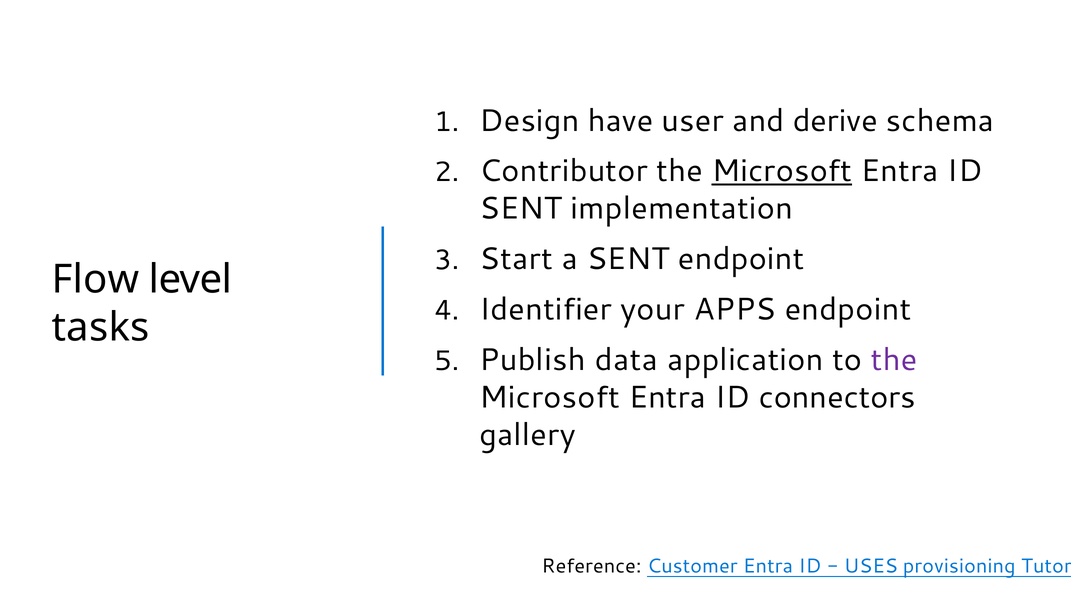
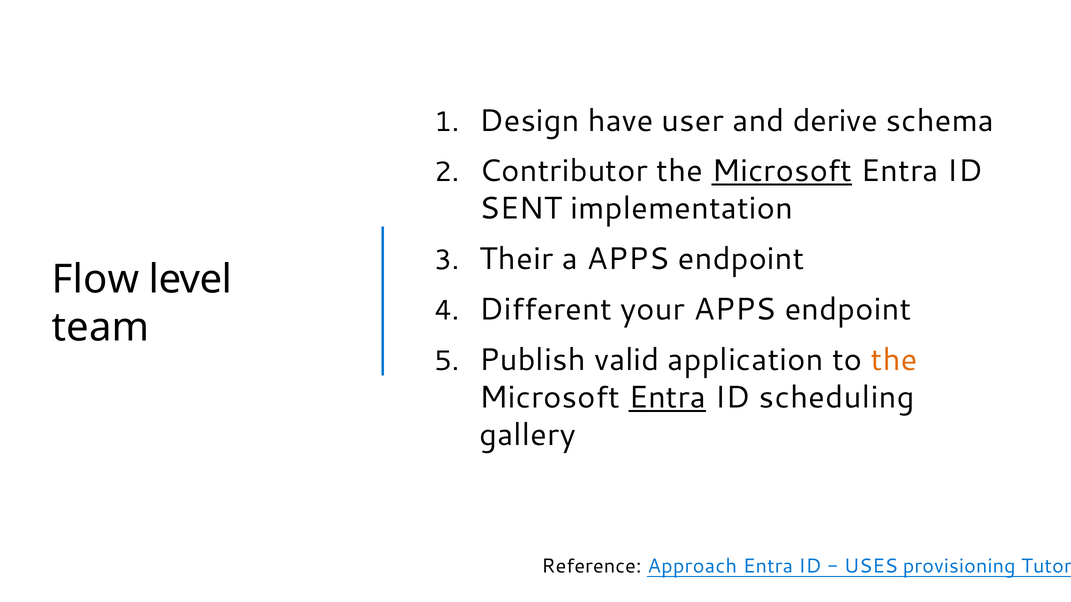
Start: Start -> Their (516, 259)
a SENT: SENT -> APPS (628, 259)
Identifier: Identifier -> Different (546, 310)
tasks: tasks -> team (101, 328)
data: data -> valid (627, 360)
the colour: purple -> orange (894, 360)
Entra underline: none -> present (667, 398)
connectors: connectors -> scheduling (837, 398)
Customer: Customer -> Approach (692, 567)
